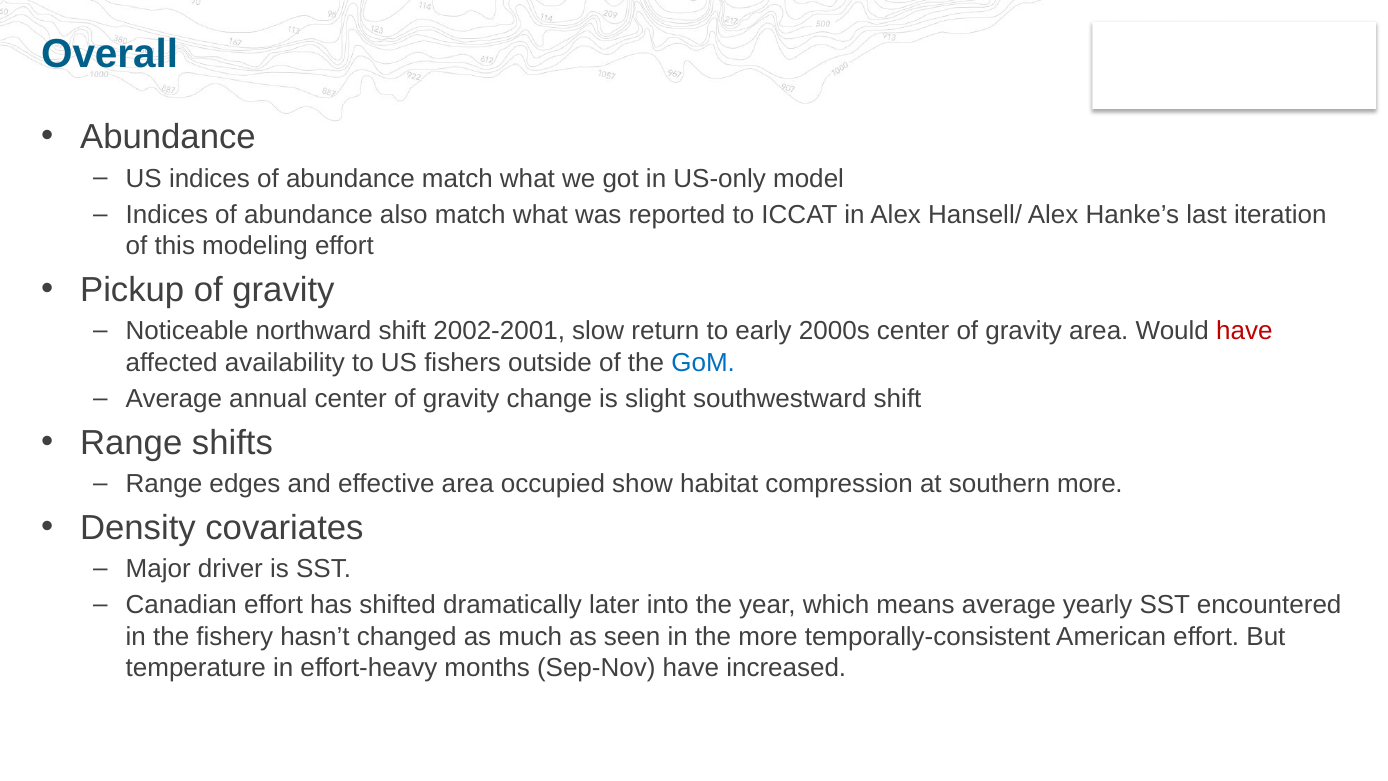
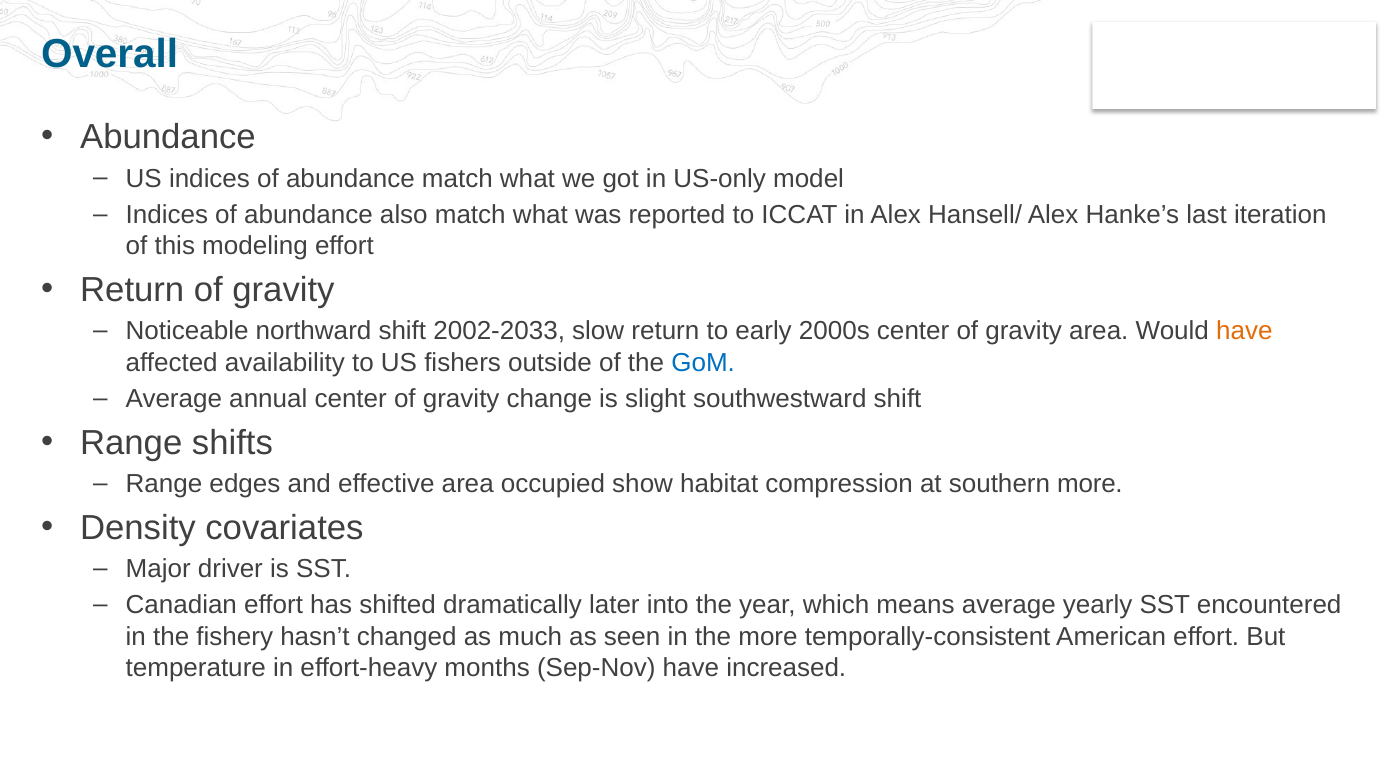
Pickup: Pickup -> Return (132, 290)
2002-2001: 2002-2001 -> 2002-2033 (499, 331)
have colour: red -> orange (1244, 331)
